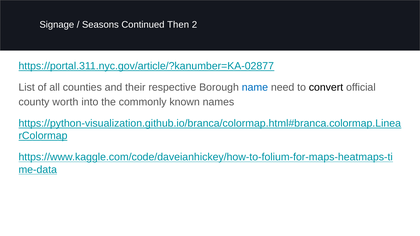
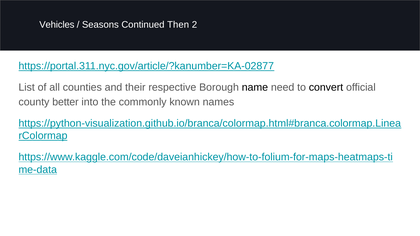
Signage: Signage -> Vehicles (57, 25)
name colour: blue -> black (255, 88)
worth: worth -> better (65, 102)
